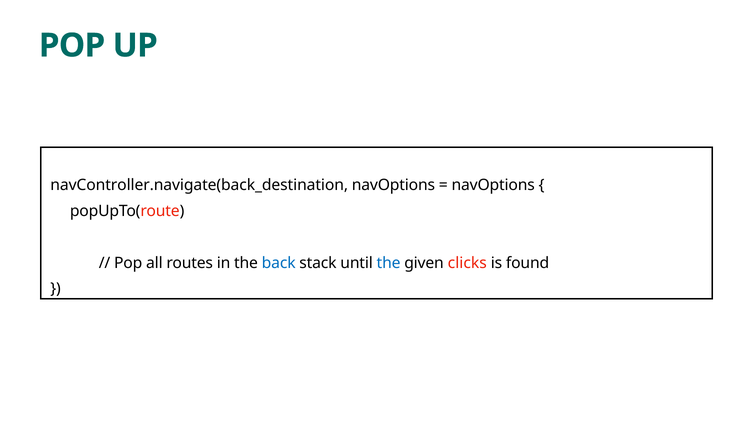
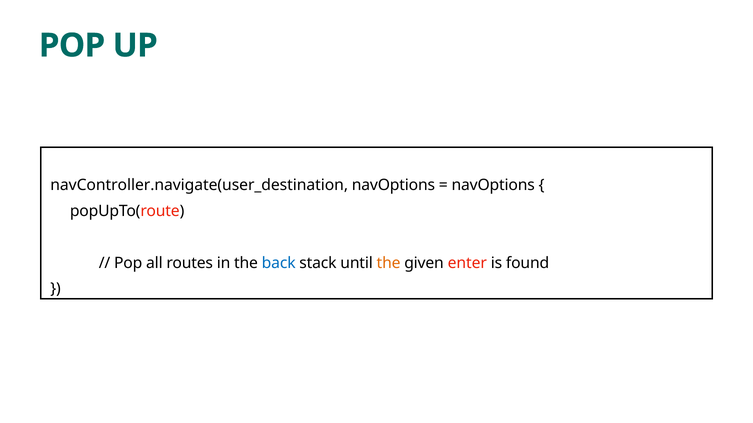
navController.navigate(back_destination: navController.navigate(back_destination -> navController.navigate(user_destination (199, 186)
the colour: blue -> orange (389, 263)
clicks: clicks -> enter (467, 263)
